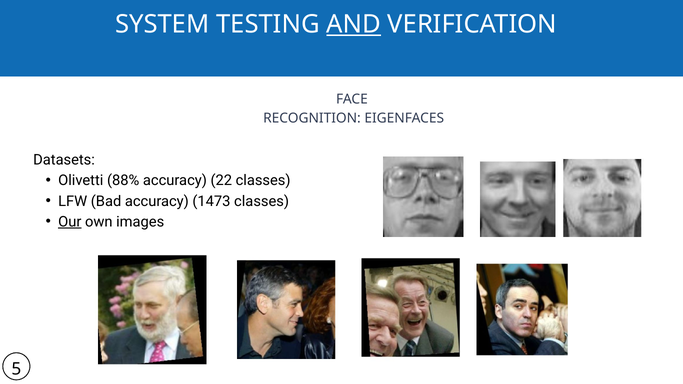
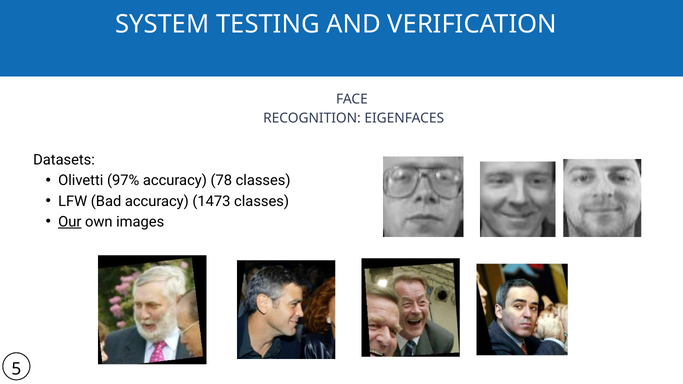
AND underline: present -> none (354, 24)
88%: 88% -> 97% (123, 181)
22: 22 -> 78 (221, 181)
